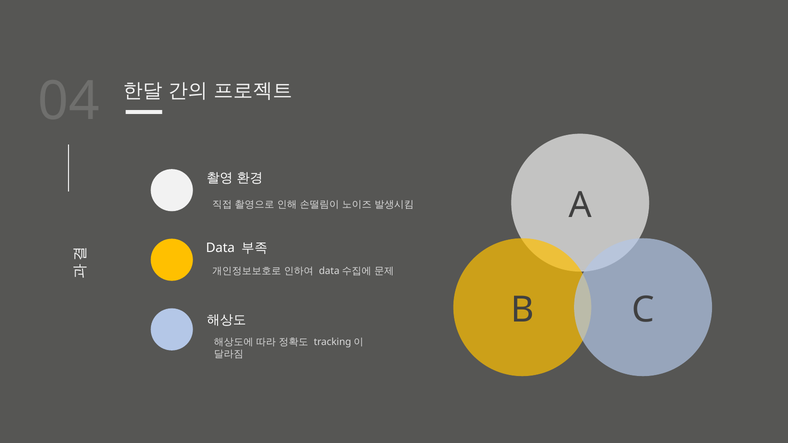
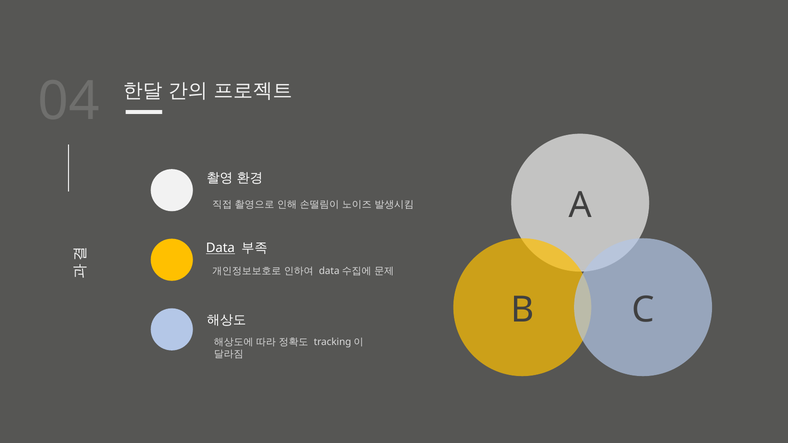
Data underline: none -> present (220, 248)
